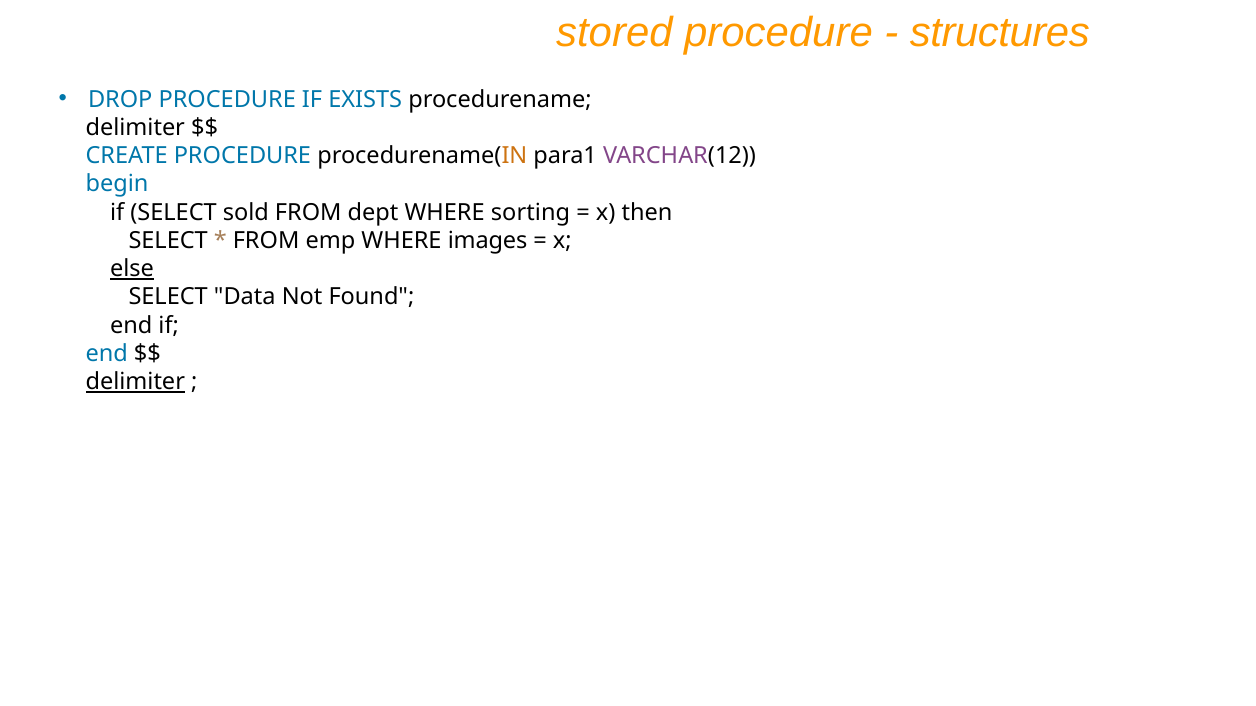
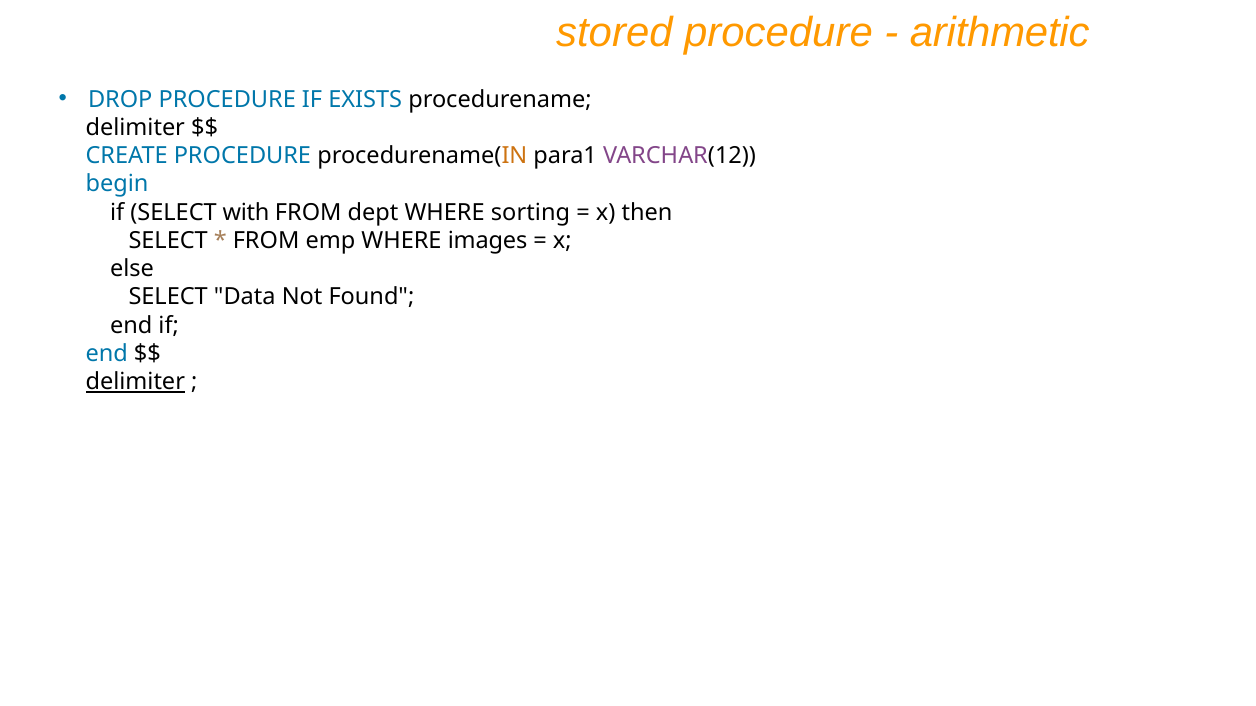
structures: structures -> arithmetic (1000, 33)
sold: sold -> with (246, 212)
else underline: present -> none (132, 269)
